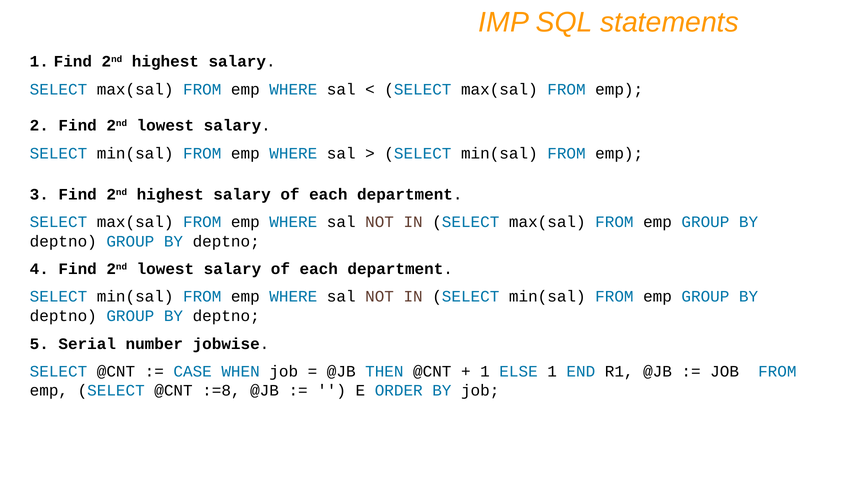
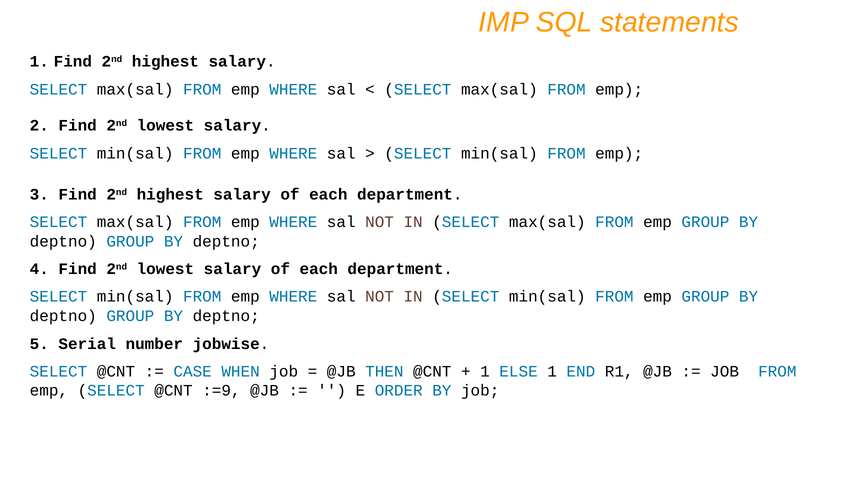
:=8: :=8 -> :=9 (221, 391)
